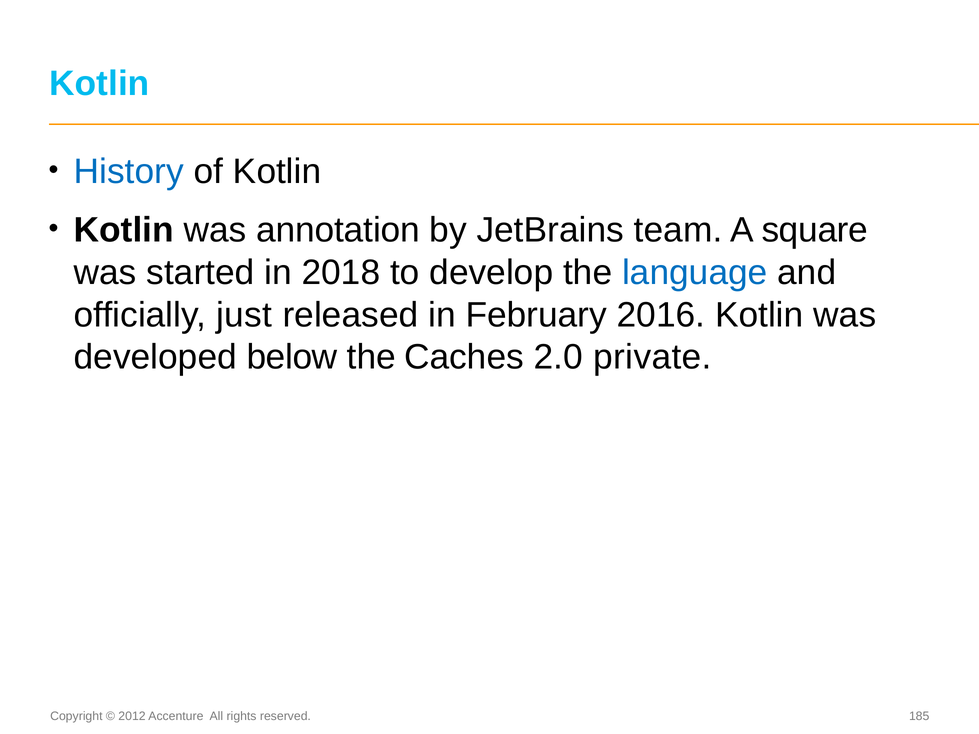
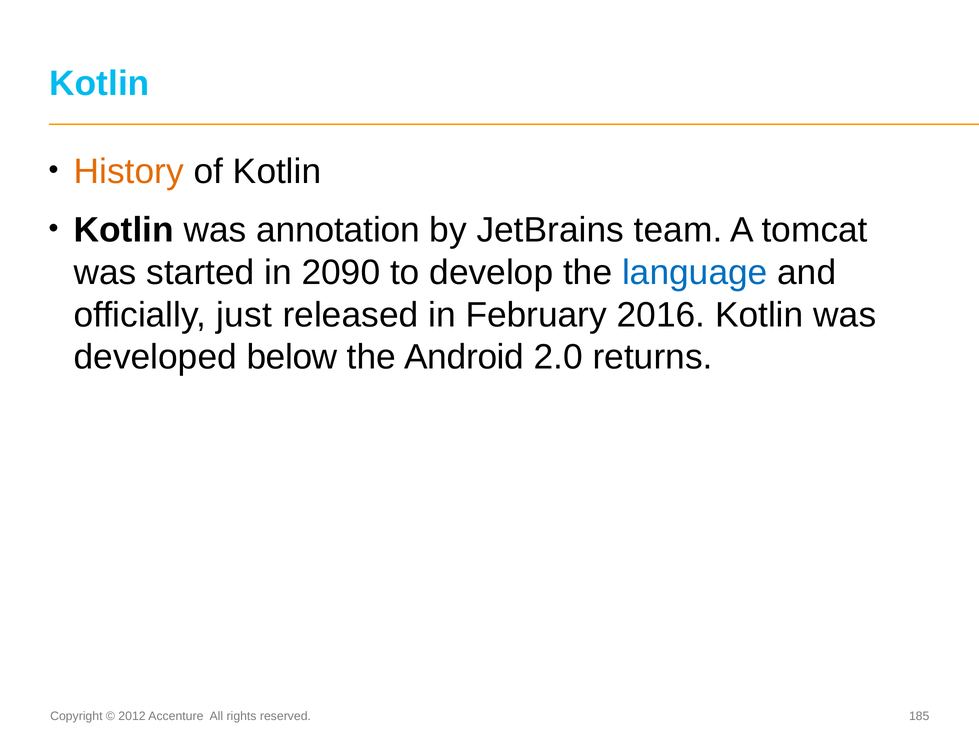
History colour: blue -> orange (129, 172)
square: square -> tomcat (815, 230)
2018: 2018 -> 2090 (341, 273)
Caches: Caches -> Android (464, 357)
private: private -> returns (653, 357)
